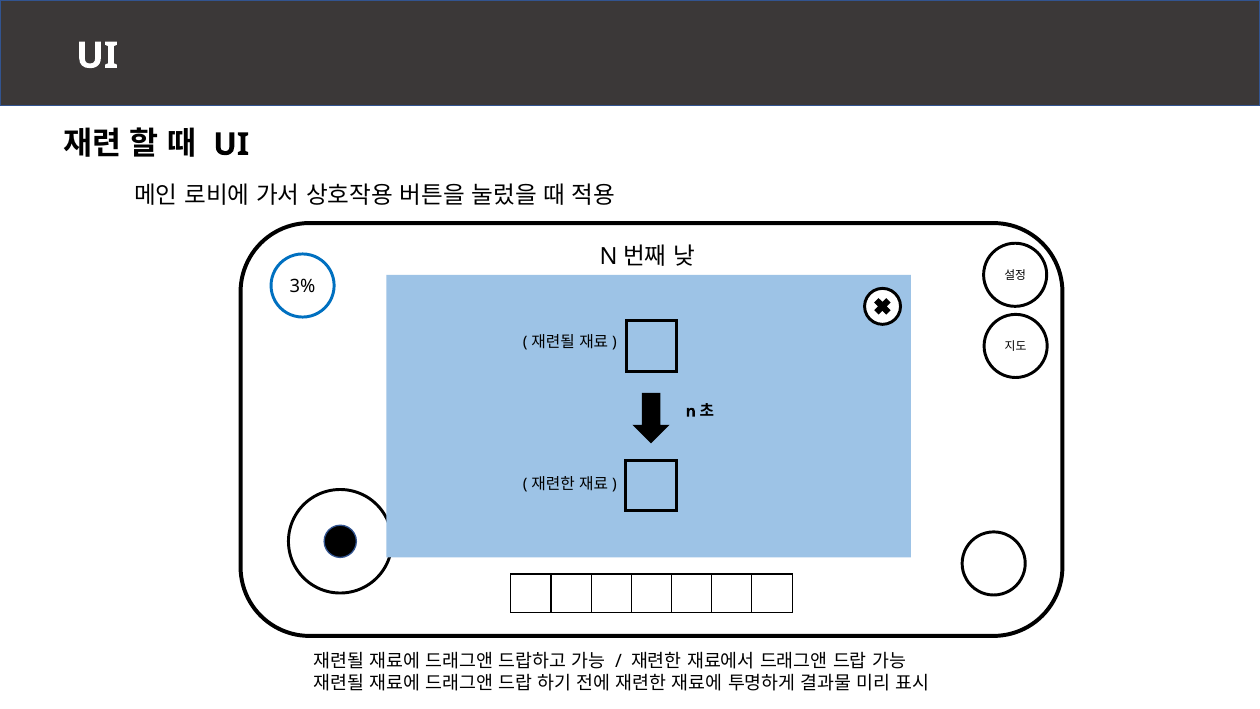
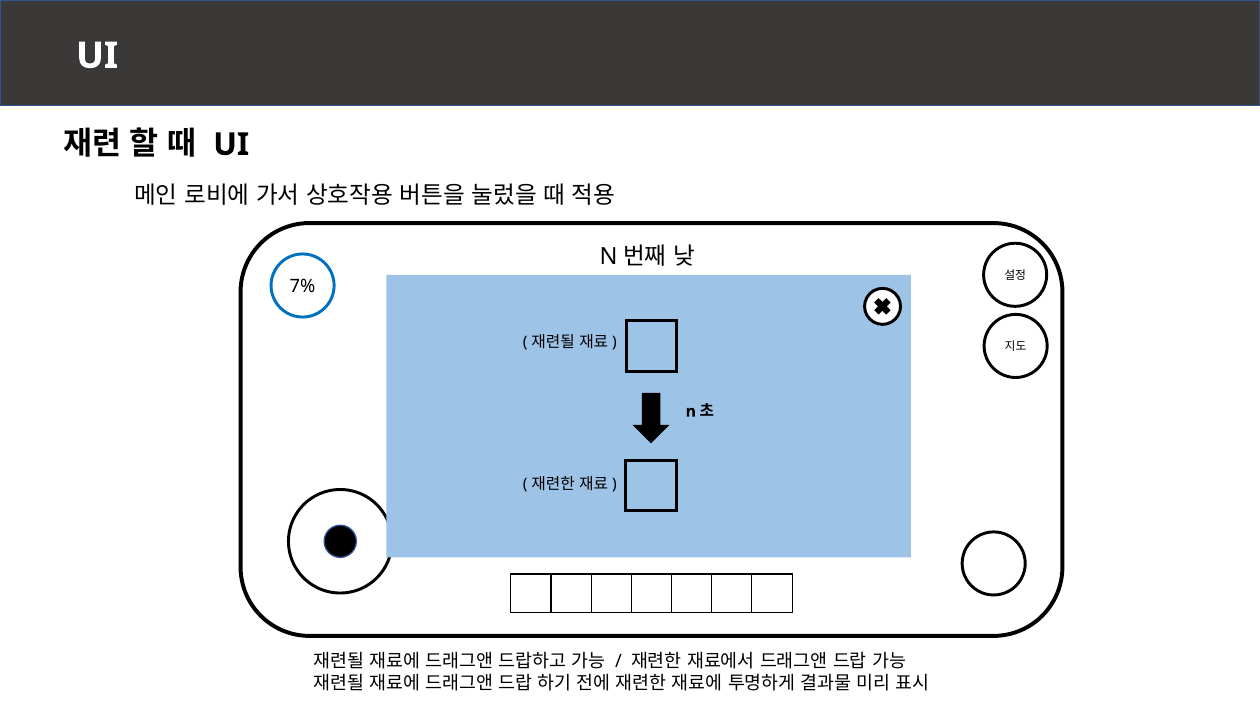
3%: 3% -> 7% (302, 287)
